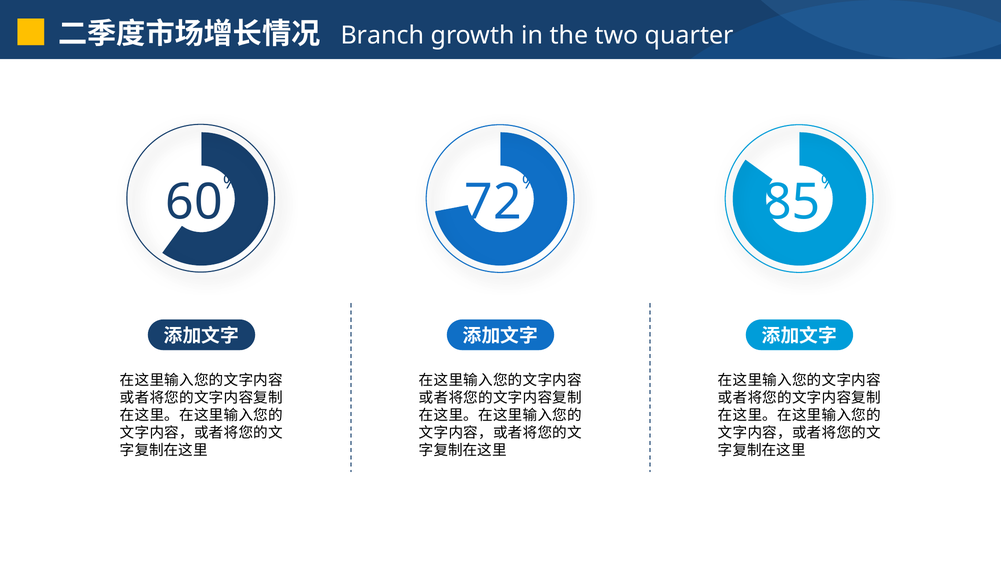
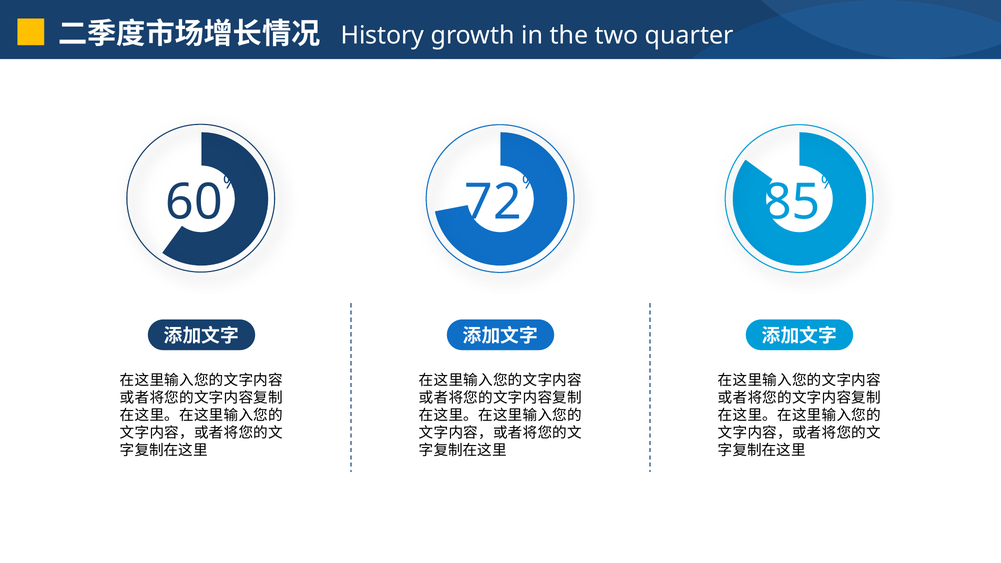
Branch: Branch -> History (382, 36)
